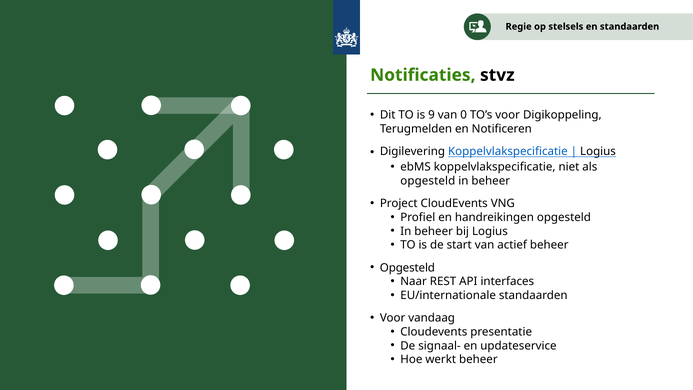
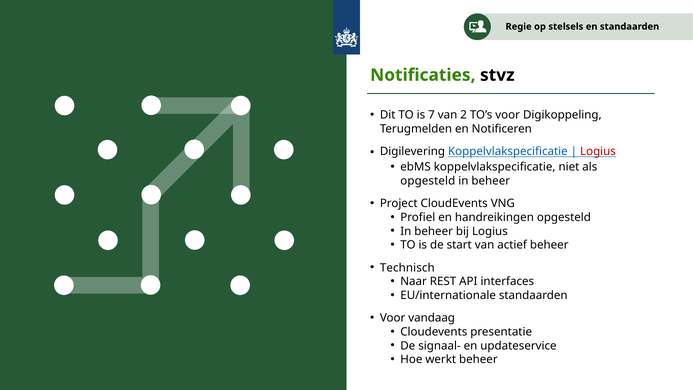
9: 9 -> 7 (431, 115)
0: 0 -> 2 (464, 115)
Logius colour: black -> red (598, 151)
Opgesteld: Opgesteld -> Technisch (407, 268)
